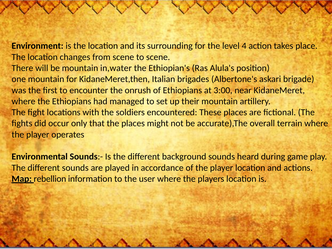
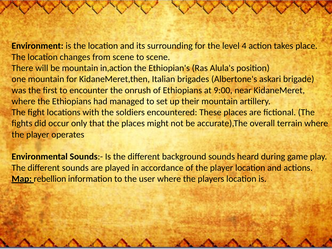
in,water: in,water -> in,action (116, 68)
3:00: 3:00 -> 9:00 (223, 90)
